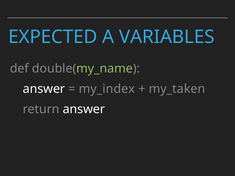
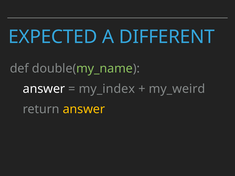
VARIABLES: VARIABLES -> DIFFERENT (167, 37)
my_taken: my_taken -> my_weird (177, 89)
answer colour: white -> yellow (84, 109)
